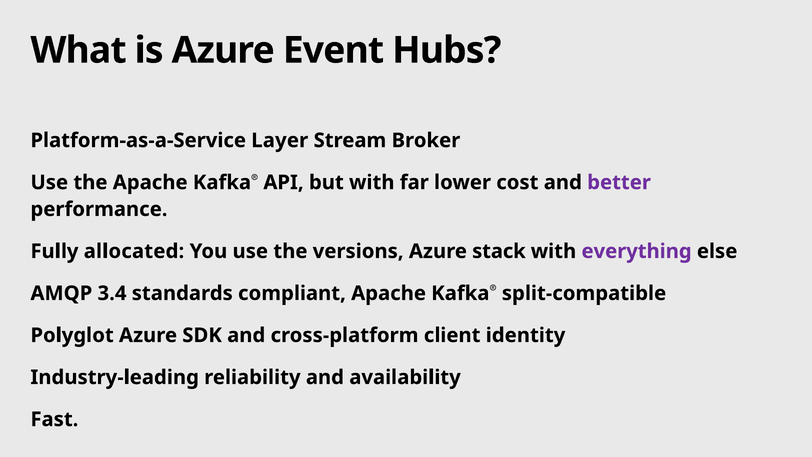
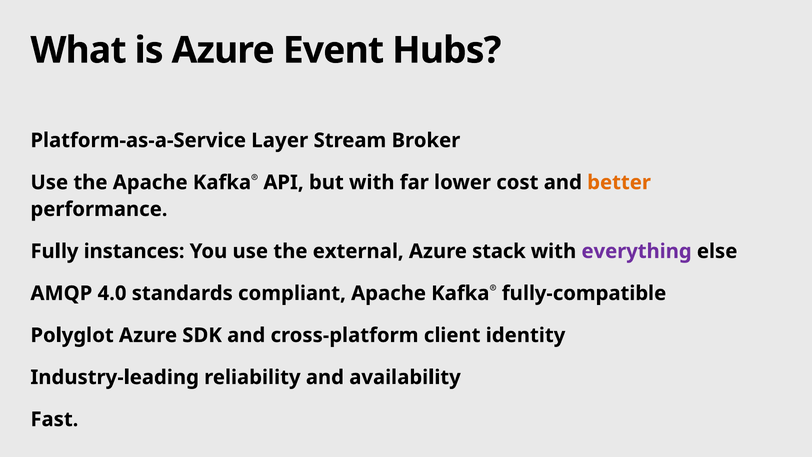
better colour: purple -> orange (619, 182)
allocated: allocated -> instances (134, 251)
versions: versions -> external (358, 251)
3.4: 3.4 -> 4.0 (112, 293)
split-compatible: split-compatible -> fully-compatible (584, 293)
